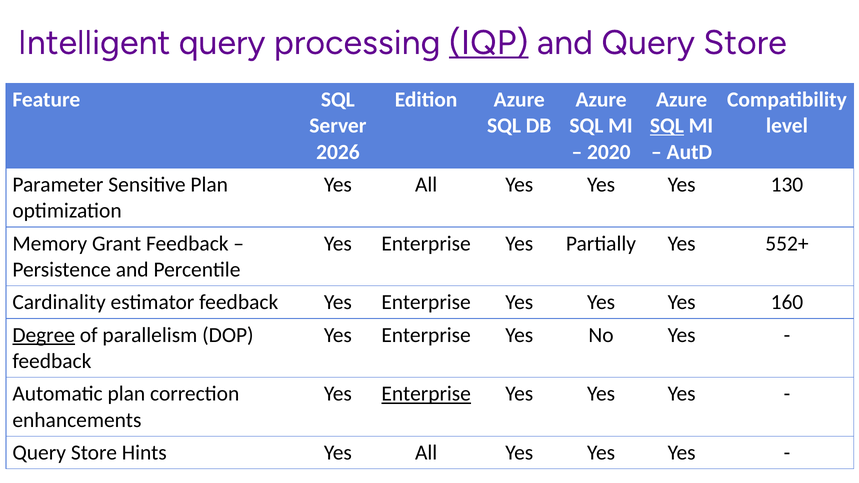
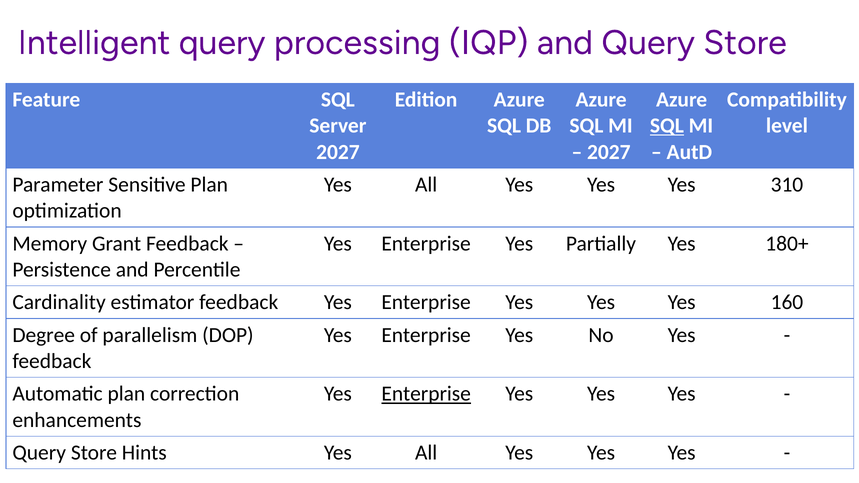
IQP underline: present -> none (489, 43)
2026: 2026 -> 2027 (338, 152)
2020: 2020 -> 2027 (609, 152)
130: 130 -> 310 (787, 185)
552+: 552+ -> 180+ (787, 244)
Degree underline: present -> none (44, 335)
